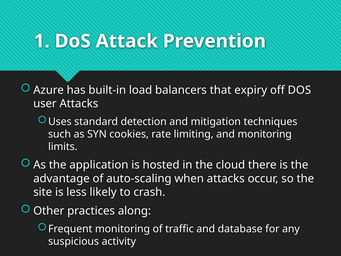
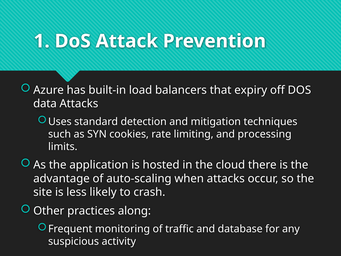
user: user -> data (45, 104)
and monitoring: monitoring -> processing (265, 134)
